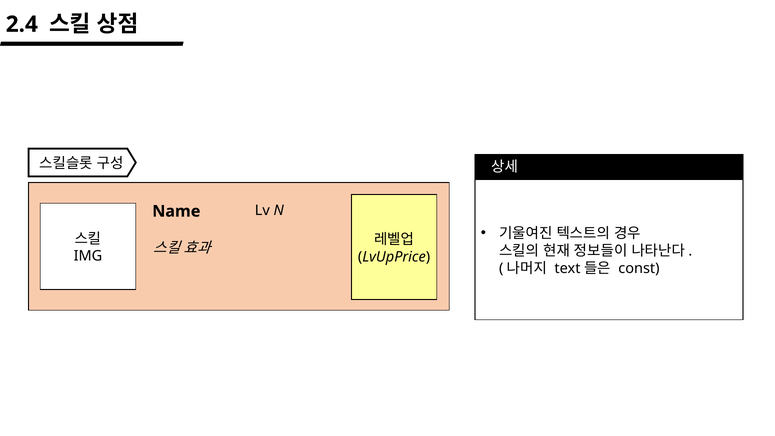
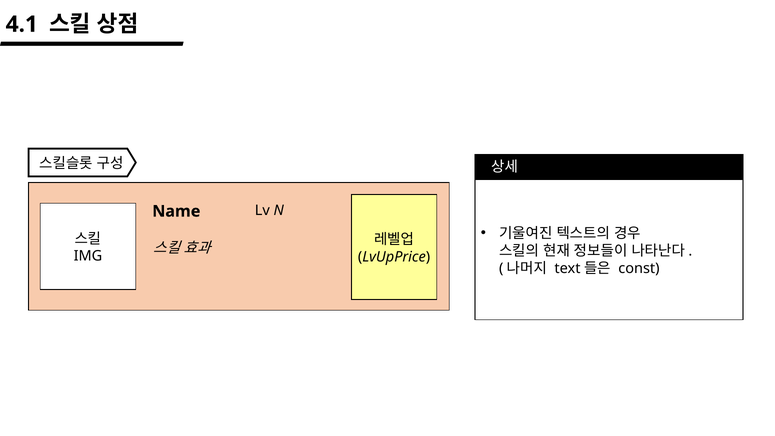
2.4: 2.4 -> 4.1 (22, 24)
